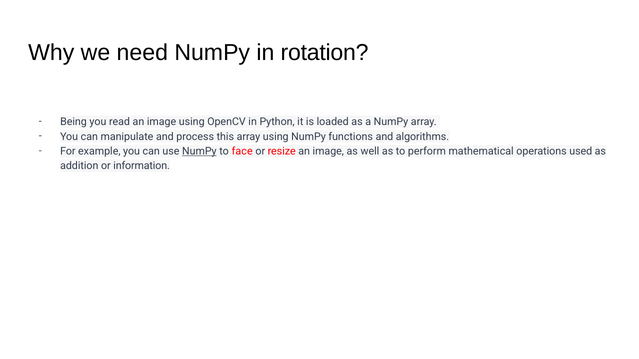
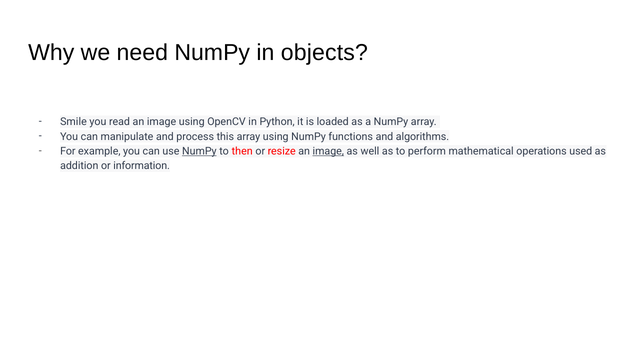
rotation: rotation -> objects (324, 53)
Being: Being -> Smile (73, 122)
face: face -> then (242, 151)
image underline: none -> present (328, 151)
